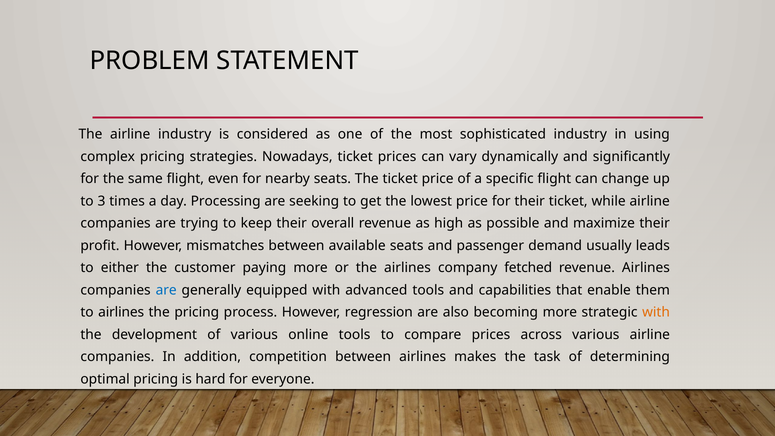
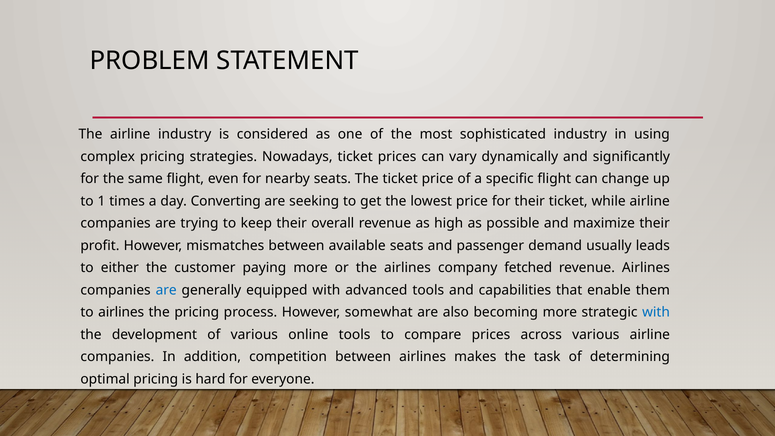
3: 3 -> 1 (102, 201)
Processing: Processing -> Converting (226, 201)
regression: regression -> somewhat (379, 312)
with colour: orange -> blue (656, 312)
